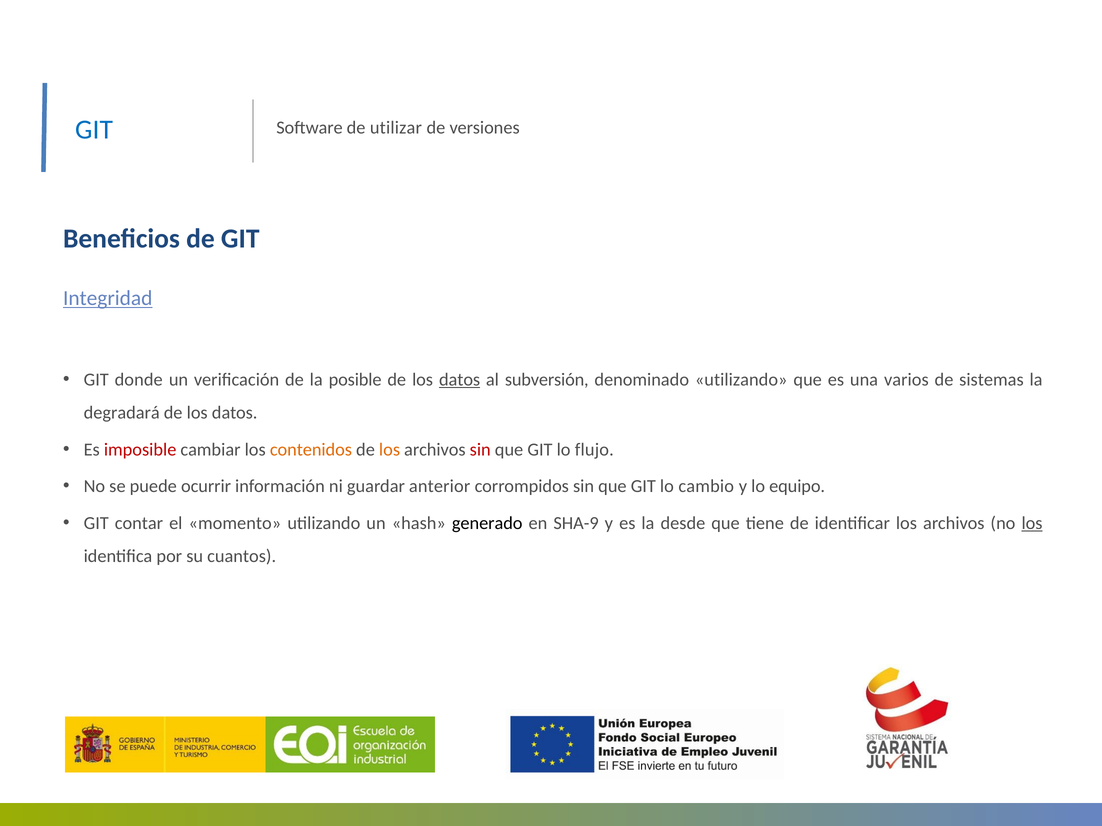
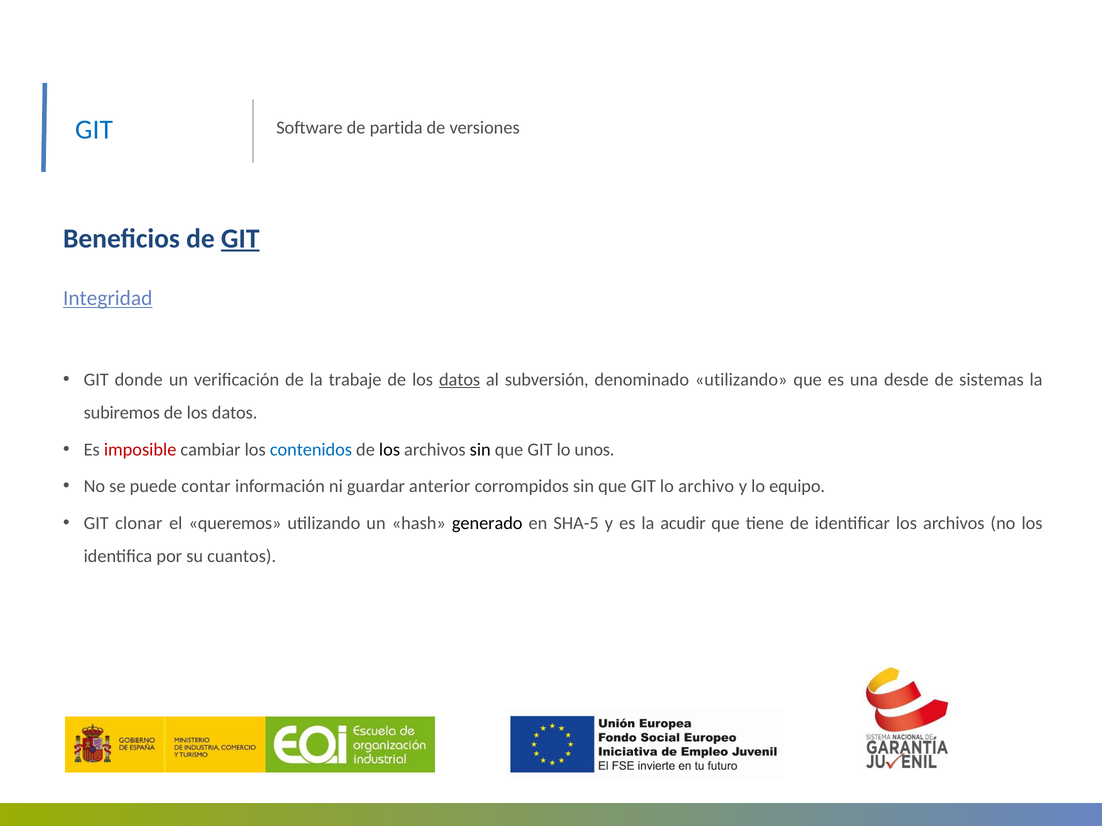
utilizar: utilizar -> partida (396, 128)
GIT underline: none -> present (240, 239)
posible: posible -> trabaje (355, 380)
varios: varios -> desde (906, 380)
degradará: degradará -> subiremos (122, 413)
contenidos colour: orange -> blue (311, 450)
los colour: orange -> black (390, 450)
sin colour: red -> black (480, 450)
flujo: flujo -> unos (594, 450)
ocurrir: ocurrir -> contar (206, 487)
cambio: cambio -> archivo (706, 487)
contar: contar -> clonar (139, 523)
momento: momento -> queremos (235, 523)
SHA-9: SHA-9 -> SHA-5 (576, 523)
desde: desde -> acudir (683, 523)
los underline: present -> none (1032, 523)
